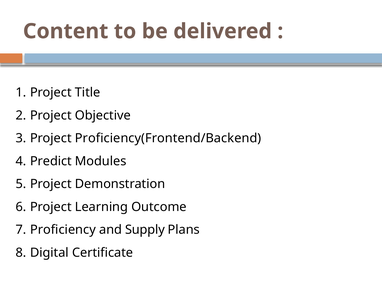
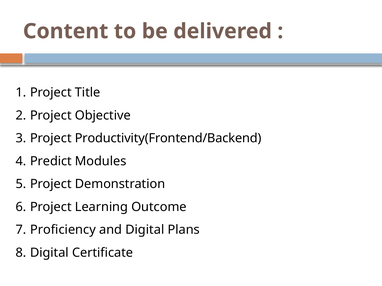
Proficiency(Frontend/Backend: Proficiency(Frontend/Backend -> Productivity(Frontend/Backend (168, 138)
and Supply: Supply -> Digital (145, 230)
